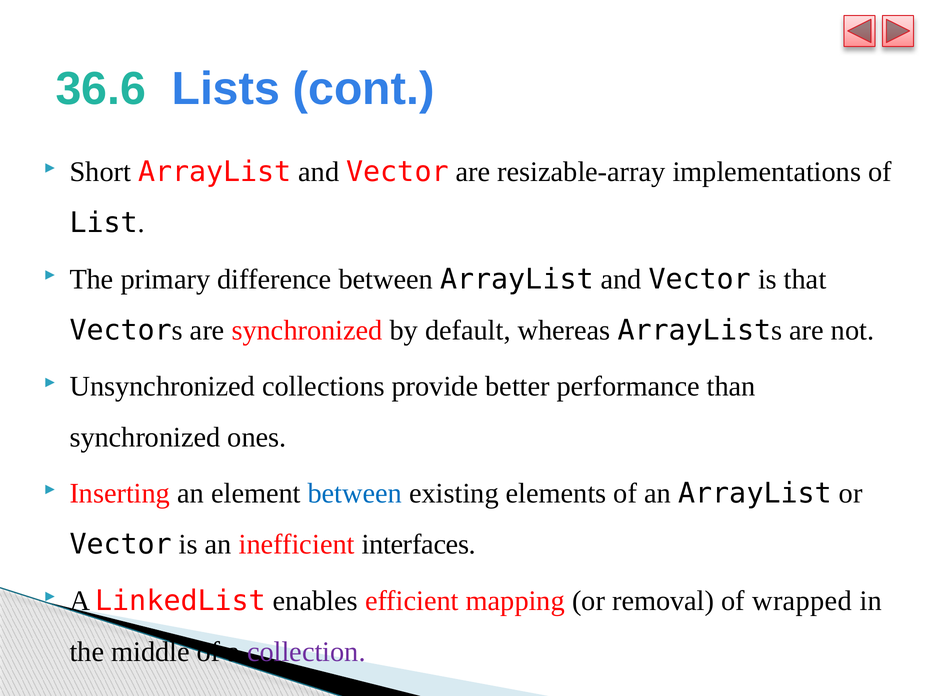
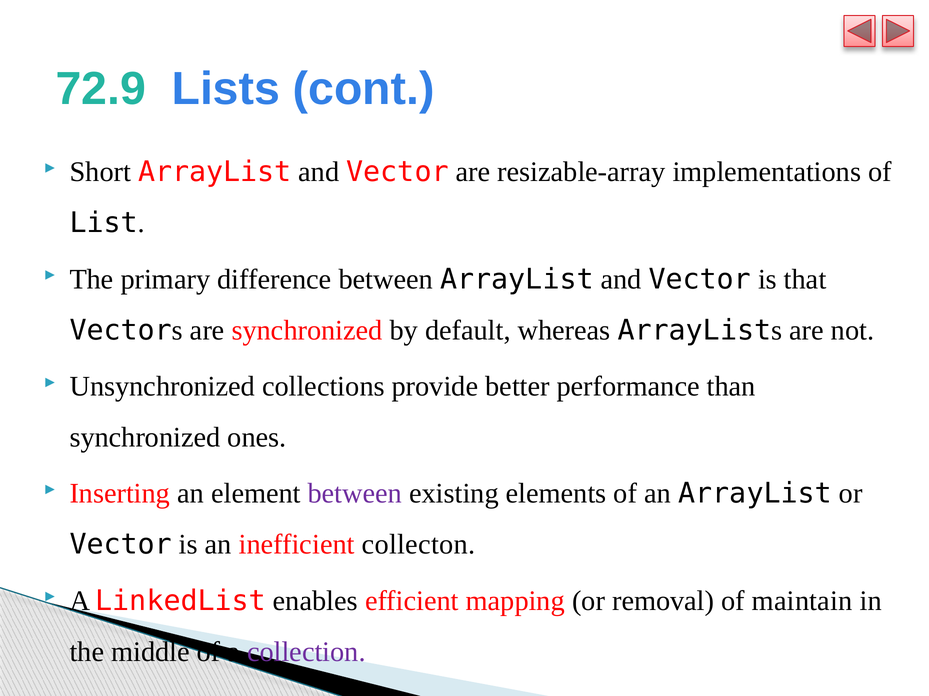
36.6: 36.6 -> 72.9 (101, 89)
between colour: blue -> purple (355, 494)
interfaces: interfaces -> collecton (418, 545)
wrapped: wrapped -> maintain (802, 601)
